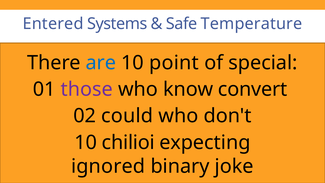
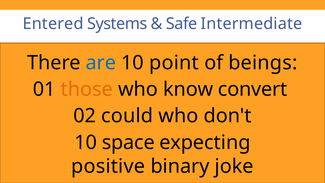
Temperature: Temperature -> Intermediate (251, 24)
special: special -> beings (263, 63)
those colour: purple -> orange (87, 89)
chilioi: chilioi -> space (128, 142)
ignored: ignored -> positive (108, 166)
